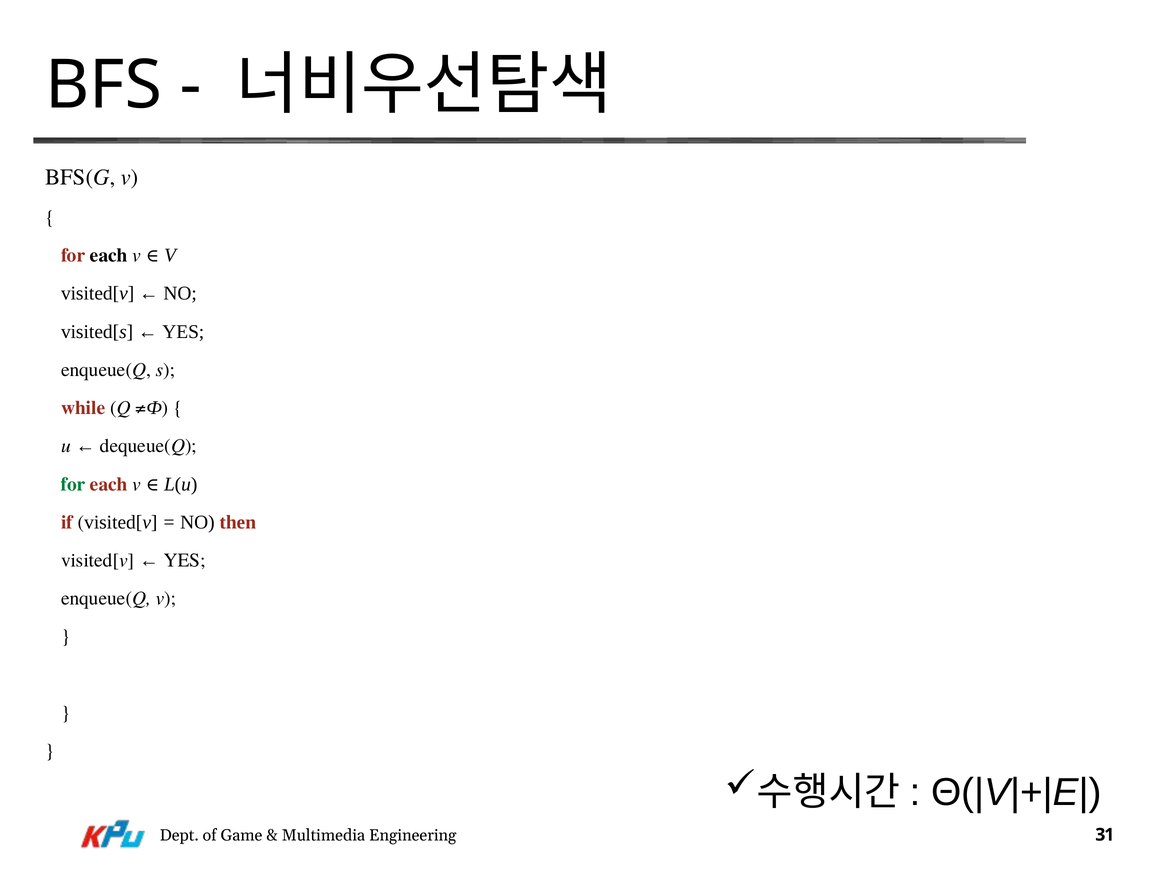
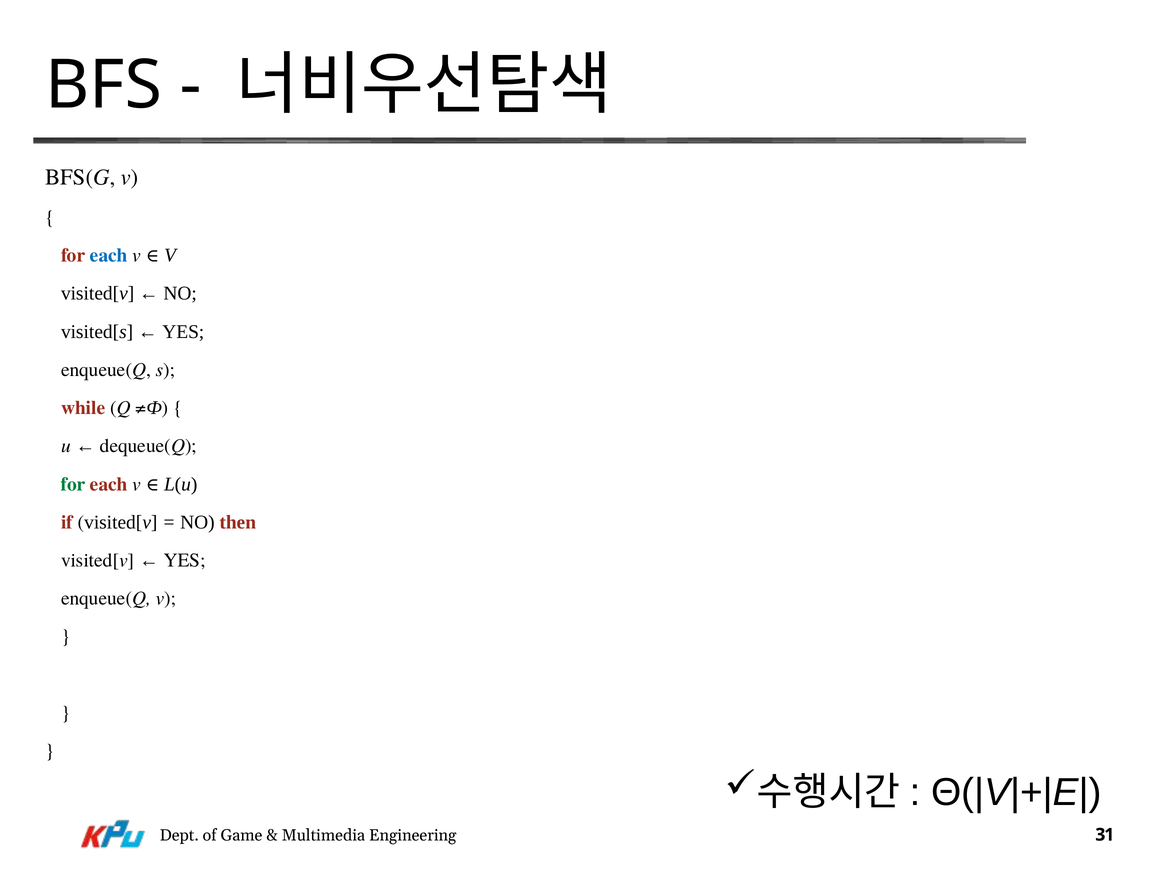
each colour: black -> blue (109, 255)
